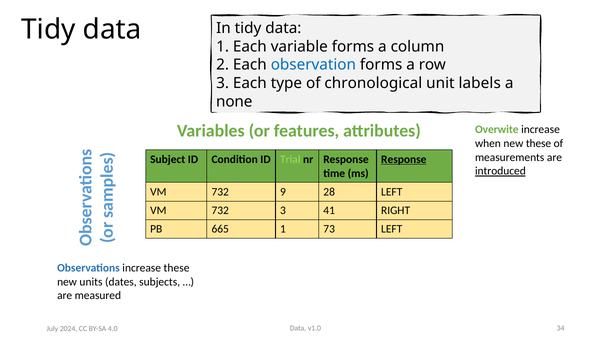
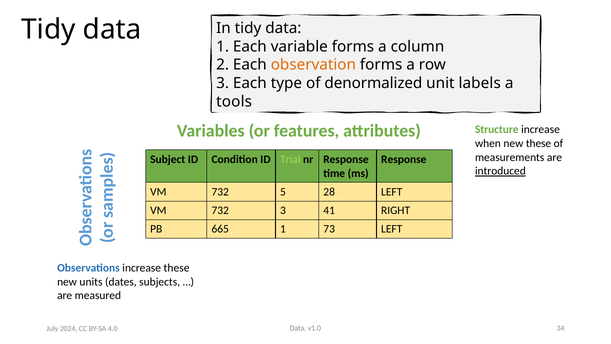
observation colour: blue -> orange (313, 65)
chronological: chronological -> denormalized (373, 83)
none: none -> tools (234, 101)
Overwite: Overwite -> Structure (497, 130)
Response underline: present -> none (404, 159)
9: 9 -> 5 (283, 192)
